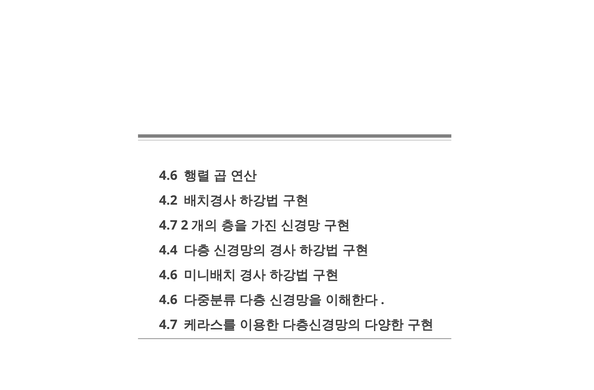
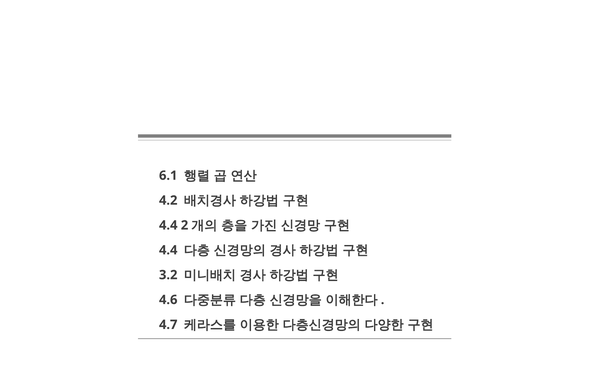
4.6: 4.6 -> 6.1 (168, 176)
4.7: 4.7 -> 4.4 (168, 225)
4.6: 4.6 -> 3.2 (168, 275)
